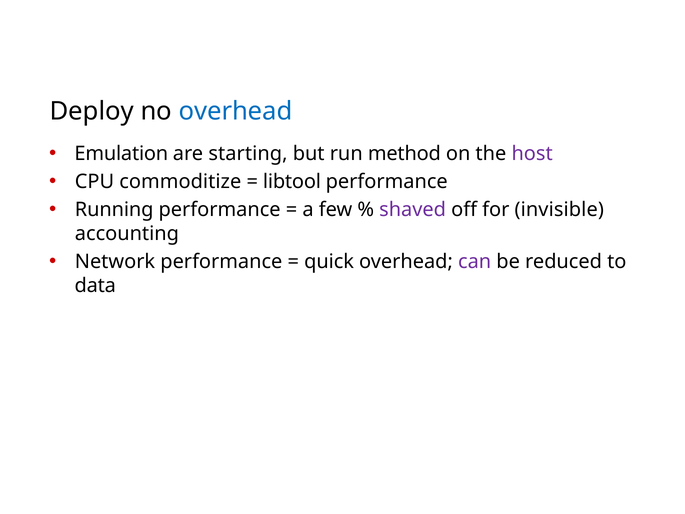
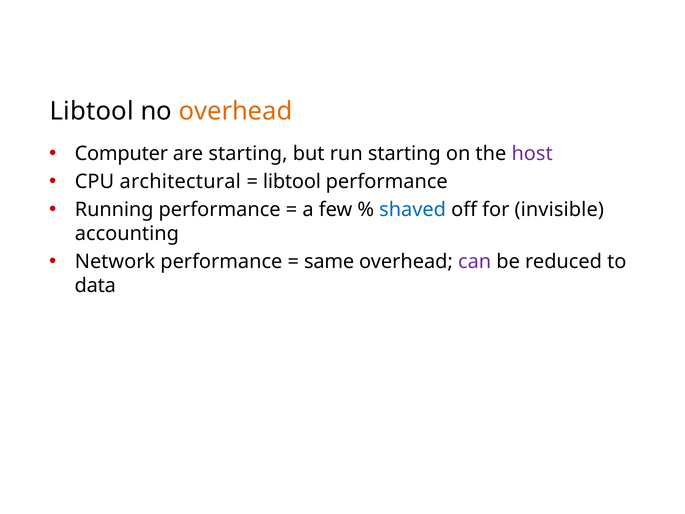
Deploy: Deploy -> Libtool (92, 111)
overhead colour: blue -> orange (236, 111)
Emulation: Emulation -> Computer (121, 154)
run method: method -> starting (404, 154)
commoditize: commoditize -> architectural (180, 182)
shaved colour: purple -> blue (413, 210)
quick: quick -> same (329, 262)
